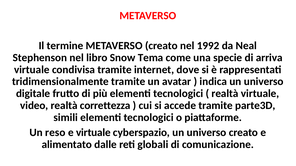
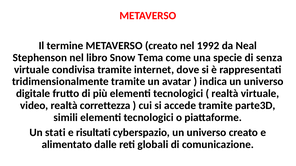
arriva: arriva -> senza (269, 58)
reso: reso -> stati (55, 133)
e virtuale: virtuale -> risultati (93, 133)
